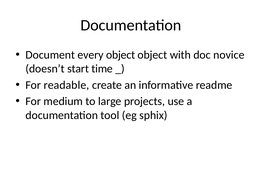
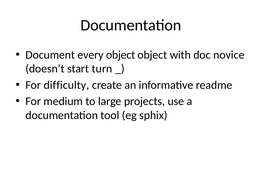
time: time -> turn (102, 69)
readable: readable -> difficulty (66, 85)
